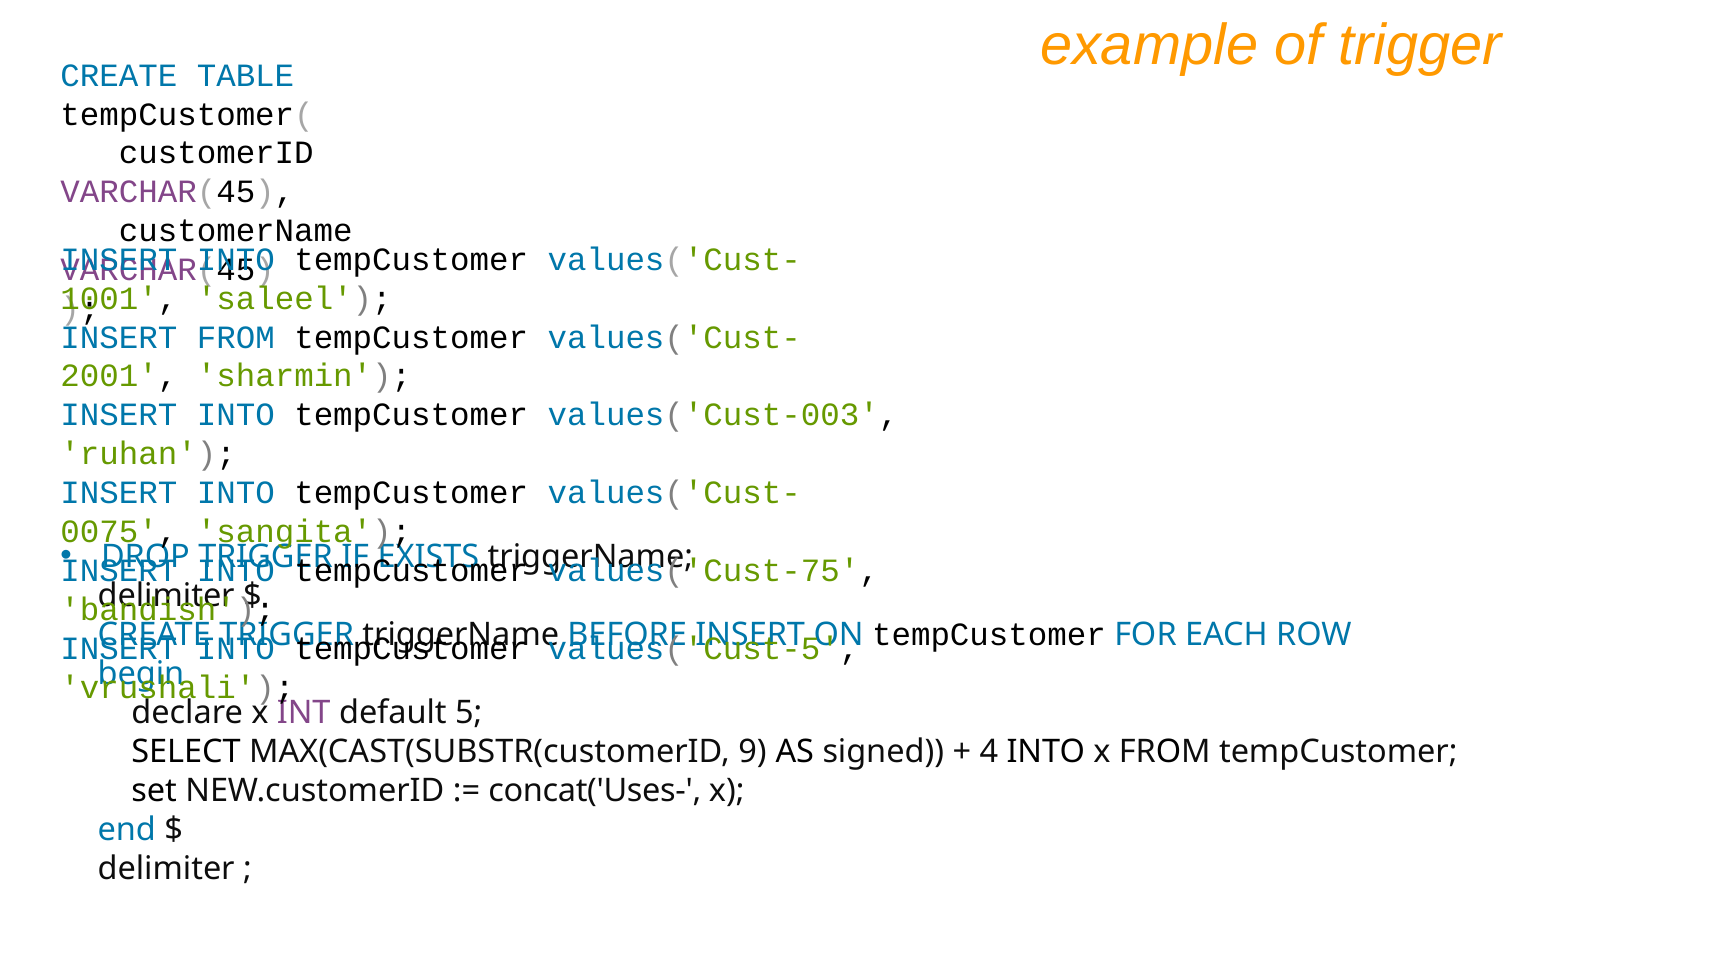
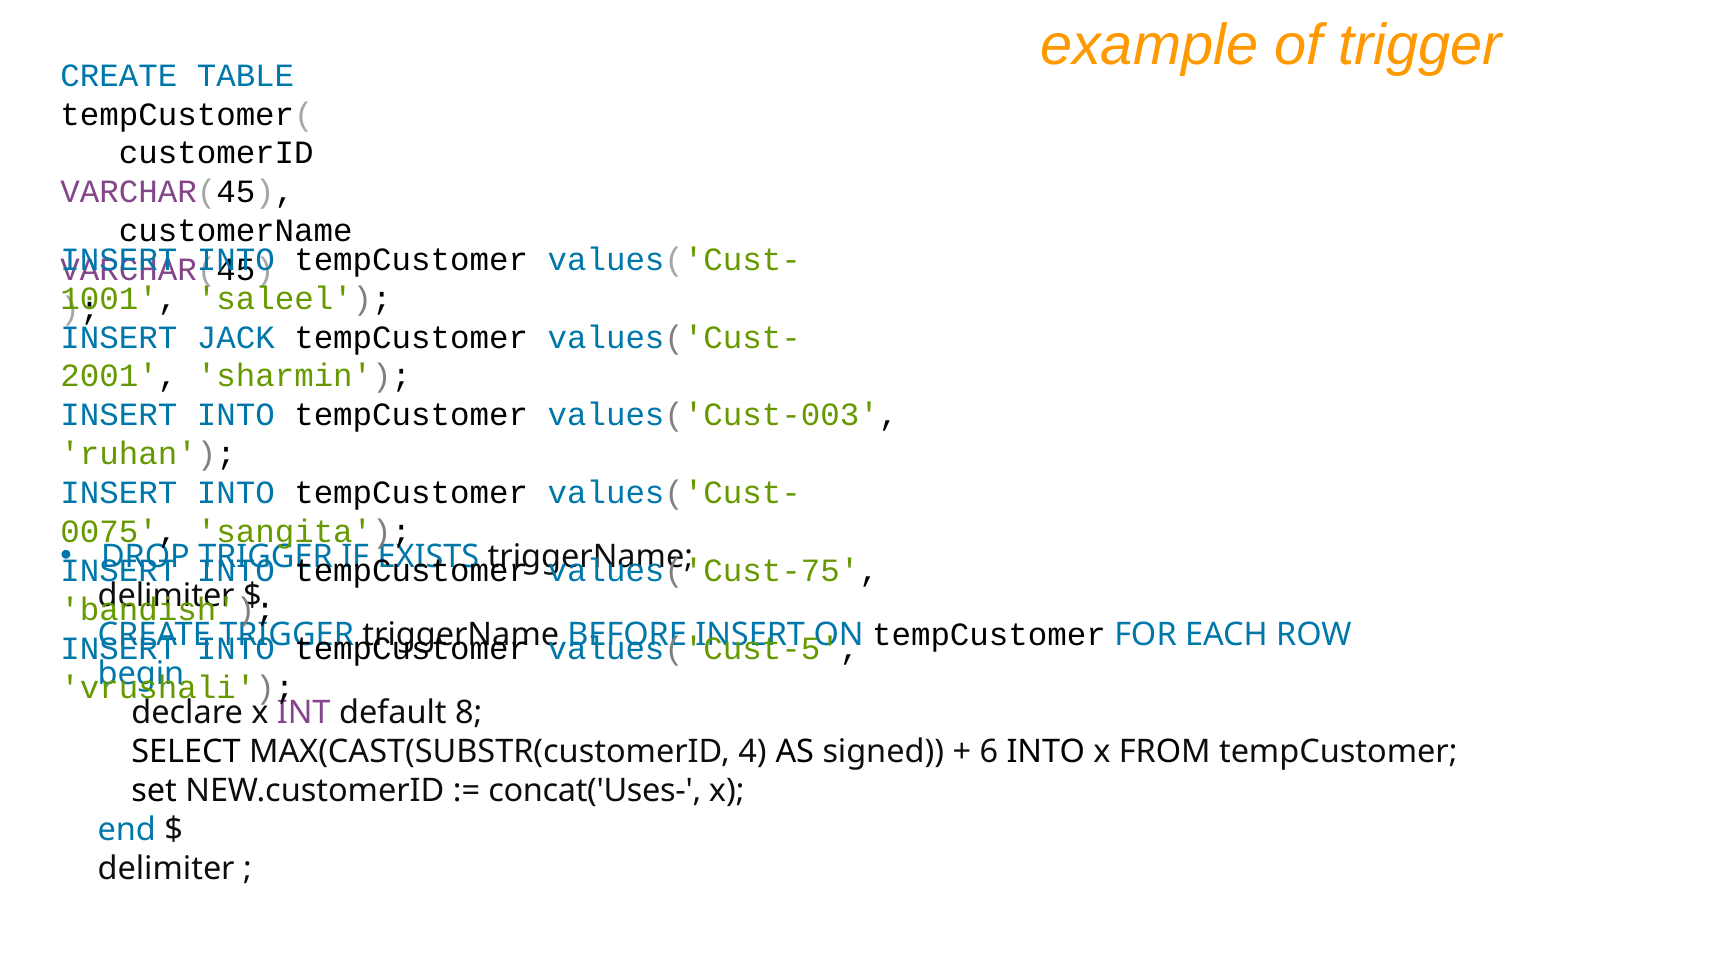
INSERT FROM: FROM -> JACK (236, 337)
5: 5 -> 8 (469, 713)
9: 9 -> 4 (752, 752)
4: 4 -> 6 (989, 752)
